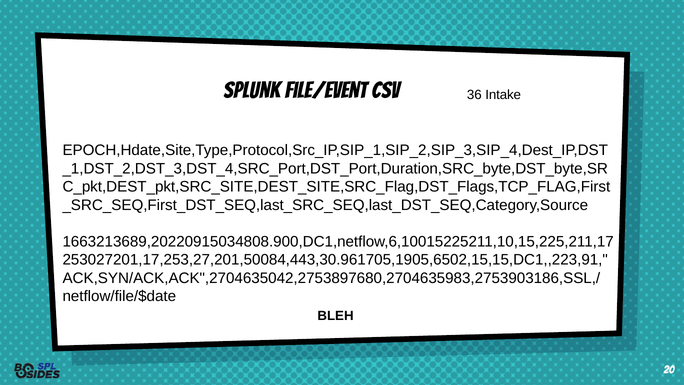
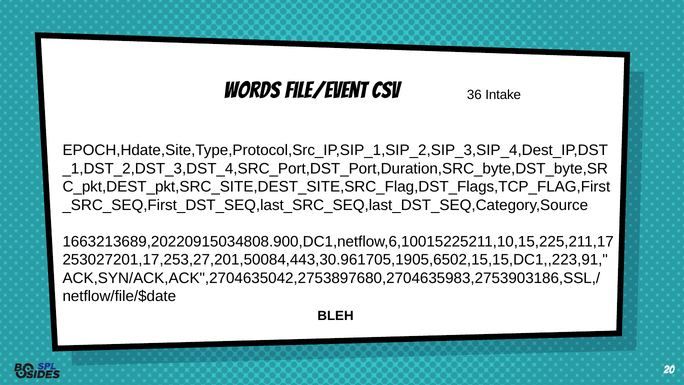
Splunk: Splunk -> Words (252, 90)
